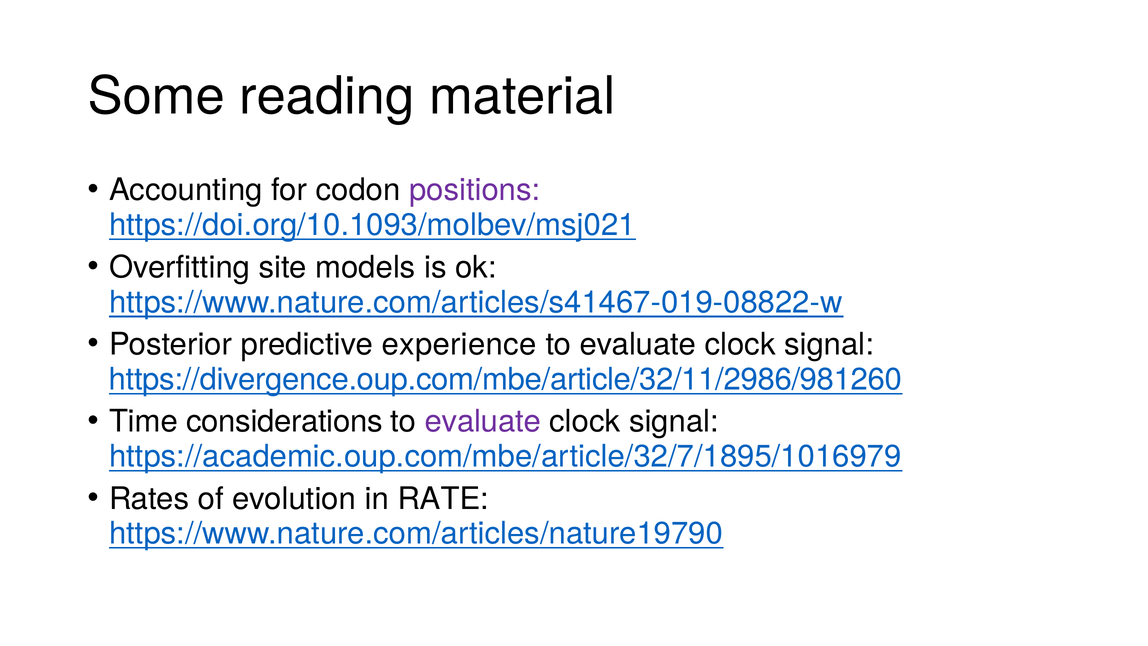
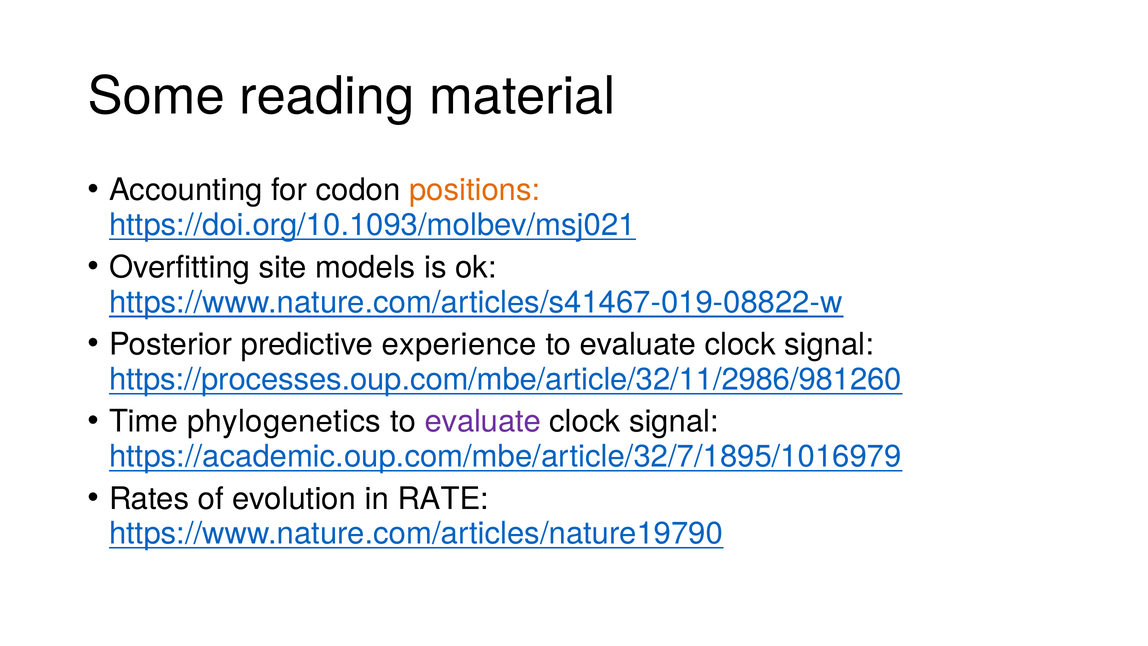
positions colour: purple -> orange (475, 190)
https://divergence.oup.com/mbe/article/32/11/2986/981260: https://divergence.oup.com/mbe/article/32/11/2986/981260 -> https://processes.oup.com/mbe/article/32/11/2986/981260 (505, 379)
considerations: considerations -> phylogenetics (284, 421)
